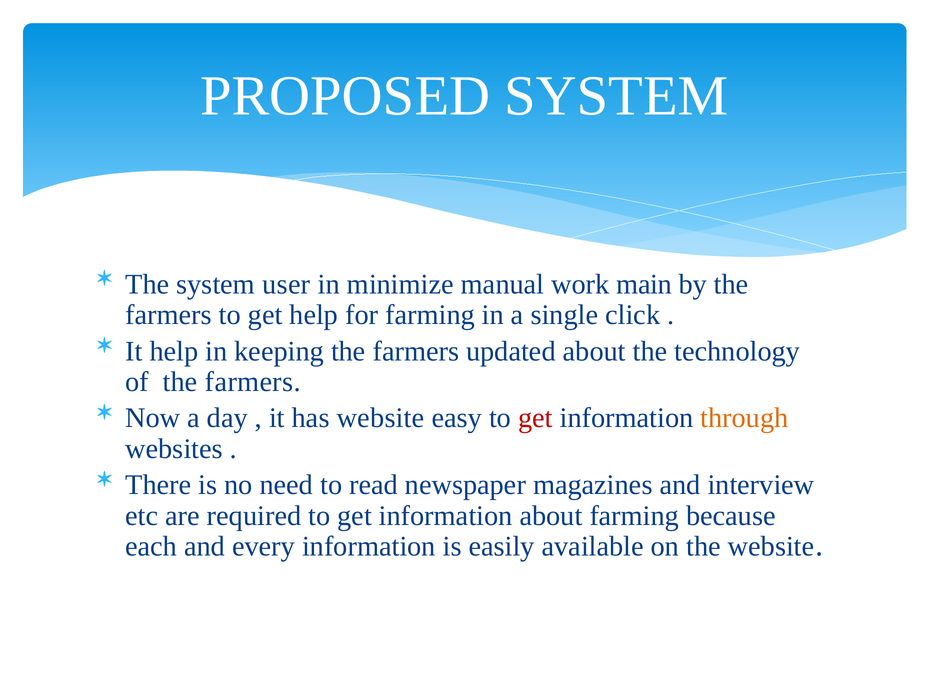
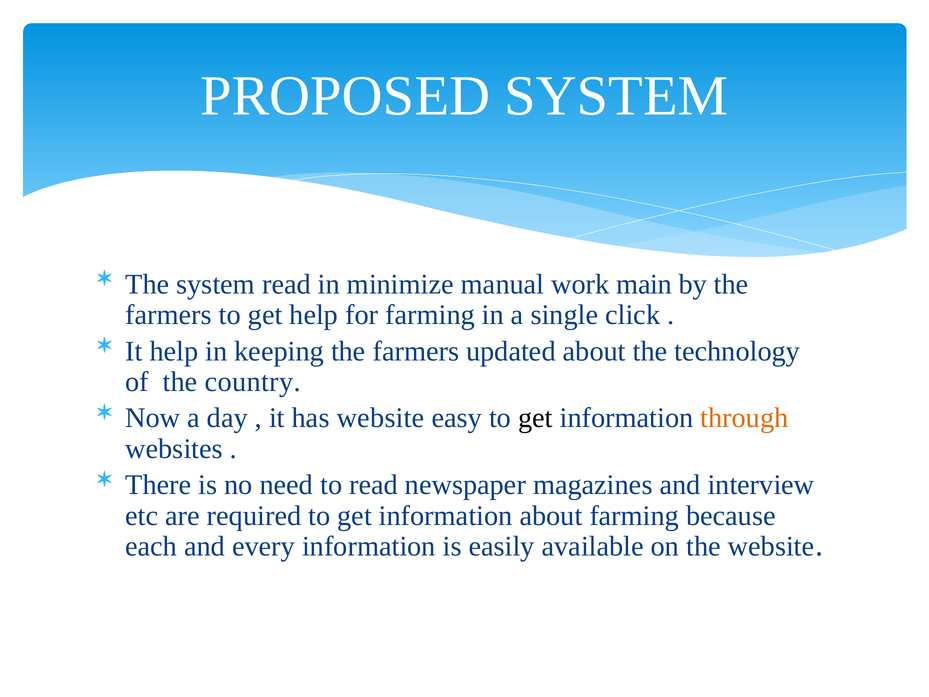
system user: user -> read (286, 284)
of the farmers: farmers -> country (253, 382)
get colour: red -> black (535, 418)
